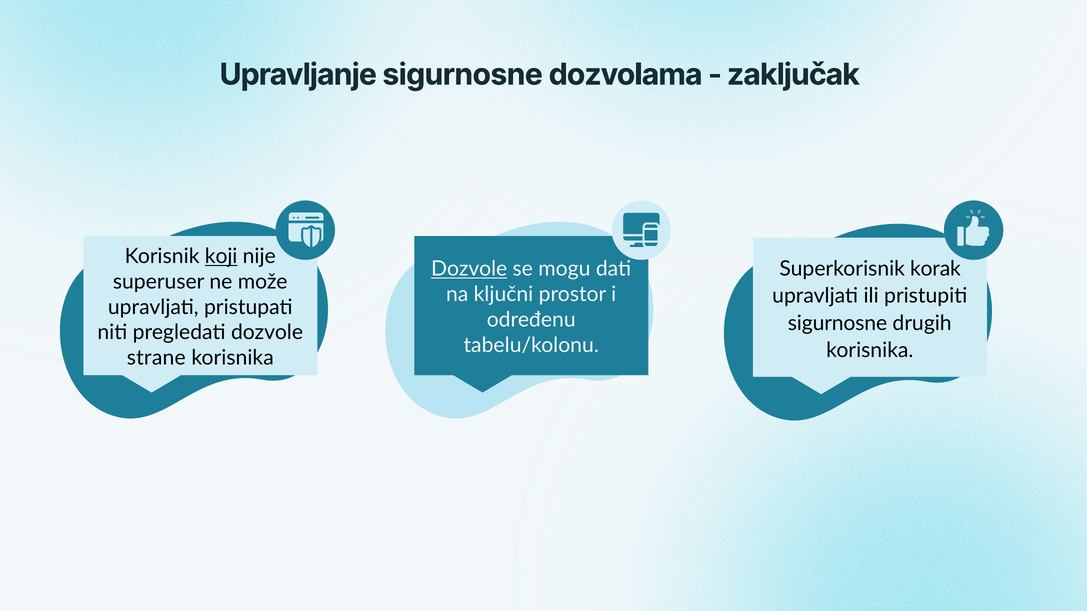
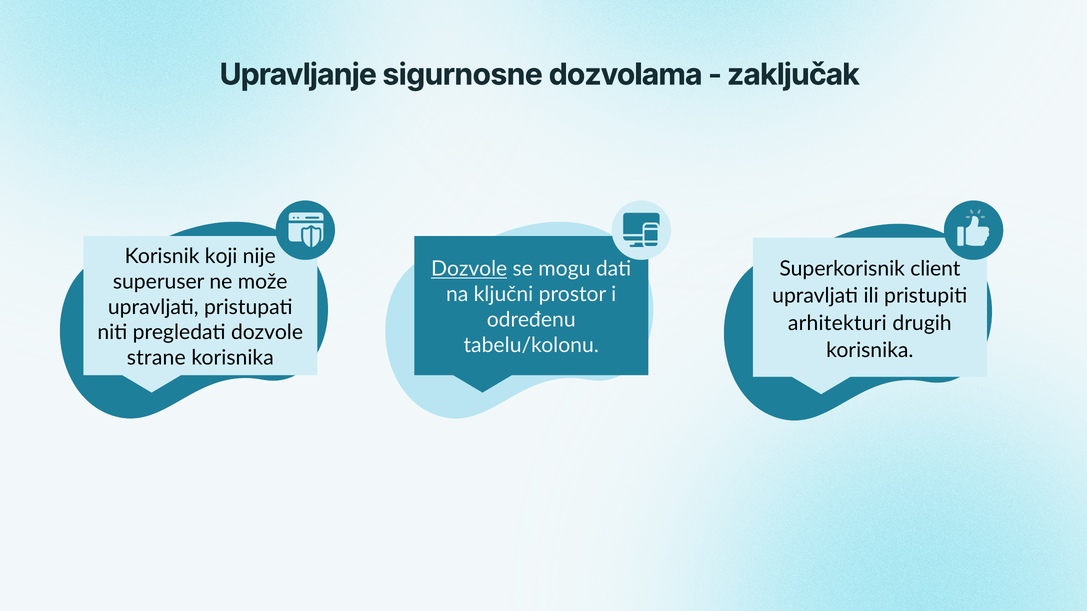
koji underline: present -> none (221, 257)
korak: korak -> client (935, 269)
sigurnosne: sigurnosne -> arhitekturi (837, 323)
